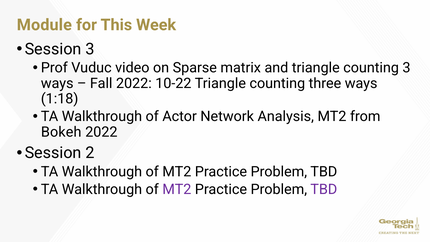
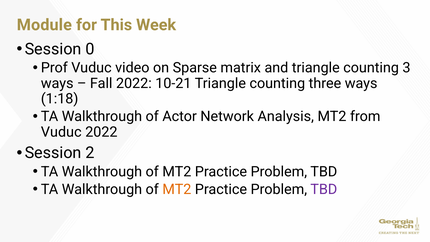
Session 3: 3 -> 0 (90, 49)
10-22: 10-22 -> 10-21 (173, 83)
Bokeh: Bokeh -> Vuduc (61, 132)
MT2 colour: purple -> orange (177, 189)
